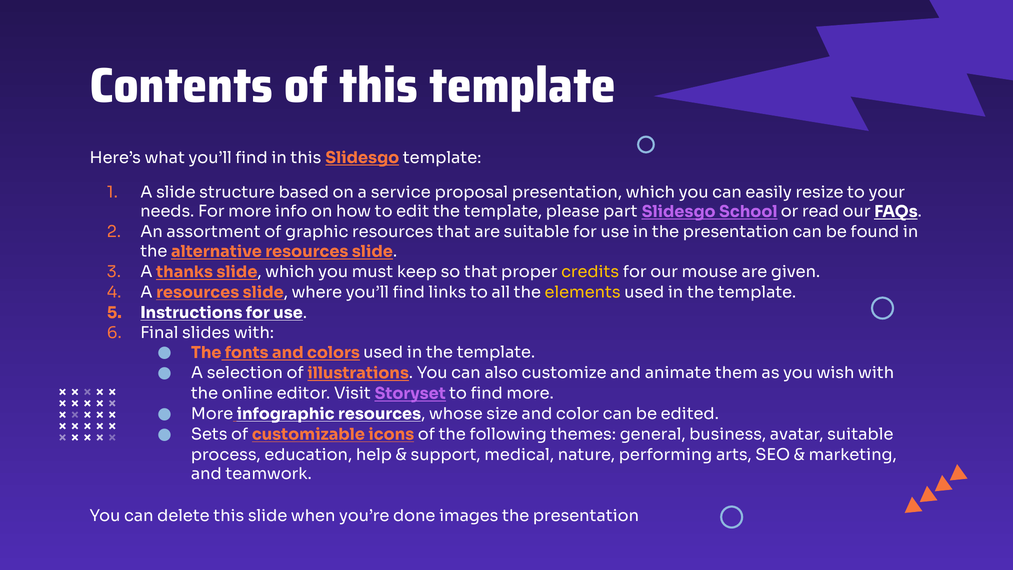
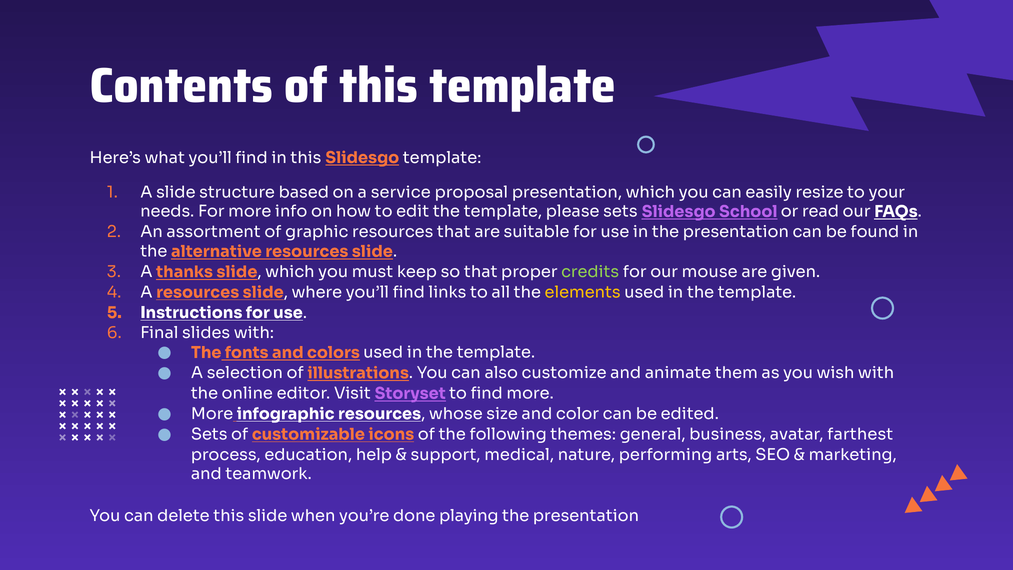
please part: part -> sets (620, 212)
credits colour: yellow -> light green (590, 272)
avatar suitable: suitable -> farthest (860, 434)
images: images -> playing (469, 516)
